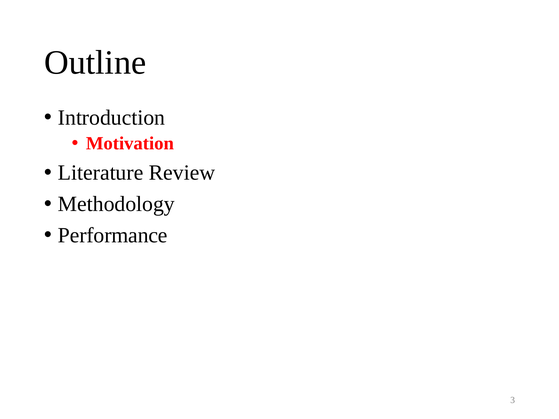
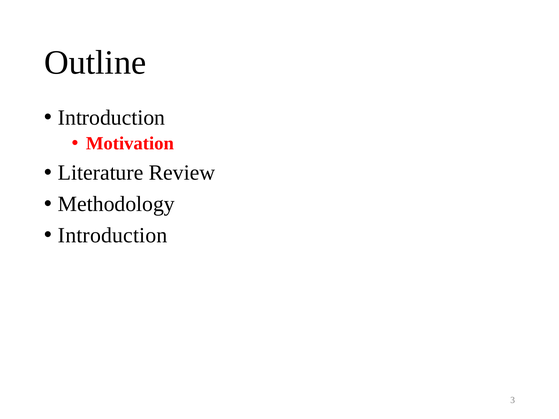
Performance: Performance -> Introduction (113, 235)
